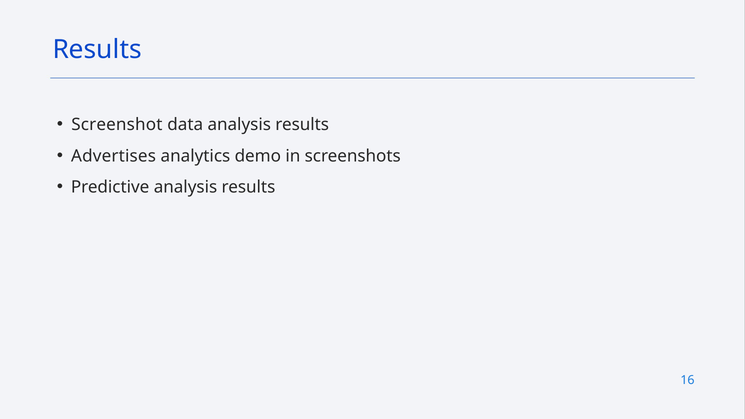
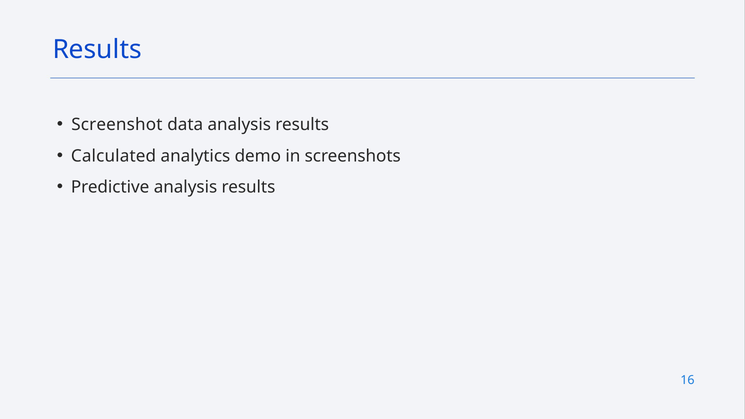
Advertises: Advertises -> Calculated (114, 156)
